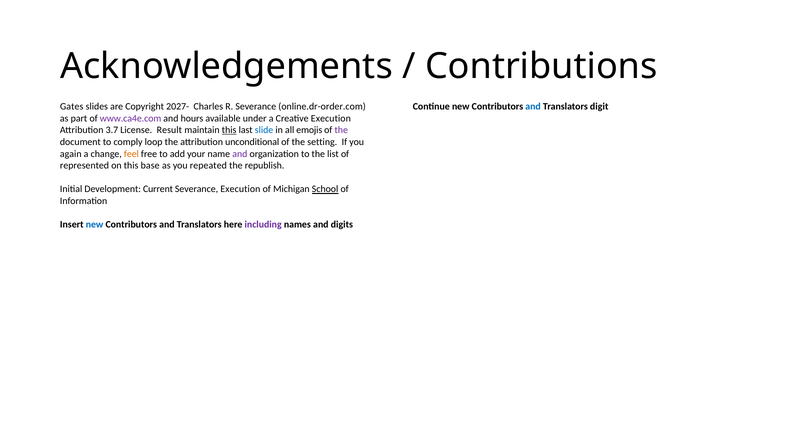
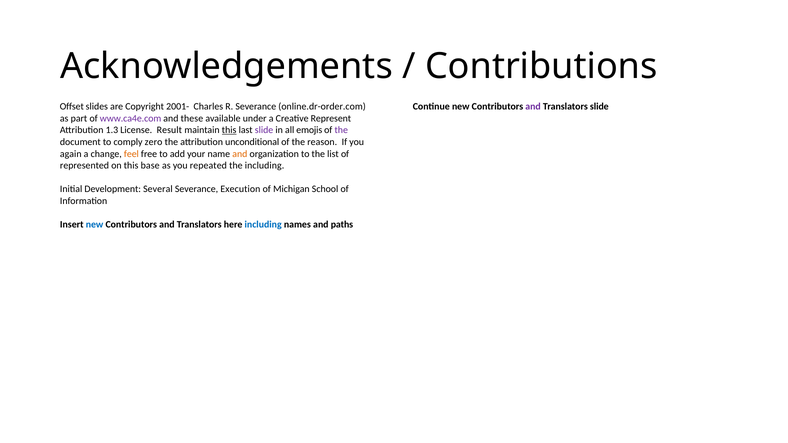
Gates: Gates -> Offset (72, 107)
2027-: 2027- -> 2001- (178, 107)
and colour: blue -> purple (533, 107)
Translators digit: digit -> slide (599, 107)
hours: hours -> these (192, 118)
Creative Execution: Execution -> Represent (331, 118)
3.7: 3.7 -> 1.3 (112, 130)
slide colour: blue -> purple (264, 130)
loop: loop -> zero (154, 142)
setting: setting -> reason (322, 142)
and colour: purple -> orange (240, 154)
the republish: republish -> including (265, 166)
Current: Current -> Several (158, 189)
School underline: present -> none (325, 189)
including colour: purple -> blue (263, 225)
digits: digits -> paths (342, 225)
